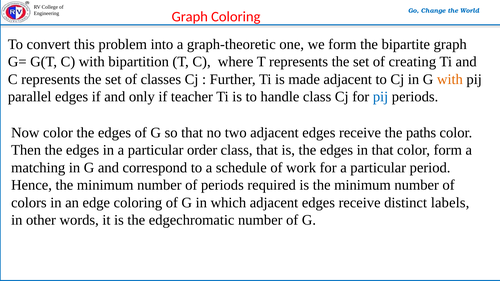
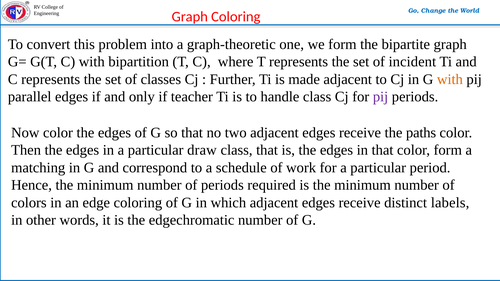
creating: creating -> incident (412, 62)
pij colour: blue -> purple (381, 97)
order: order -> draw (202, 150)
